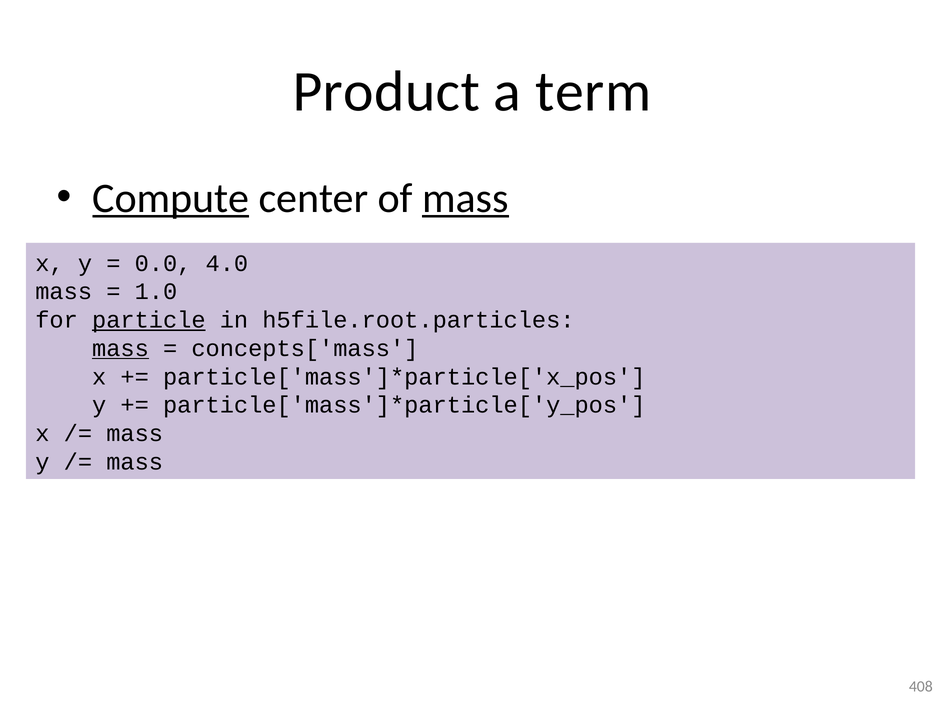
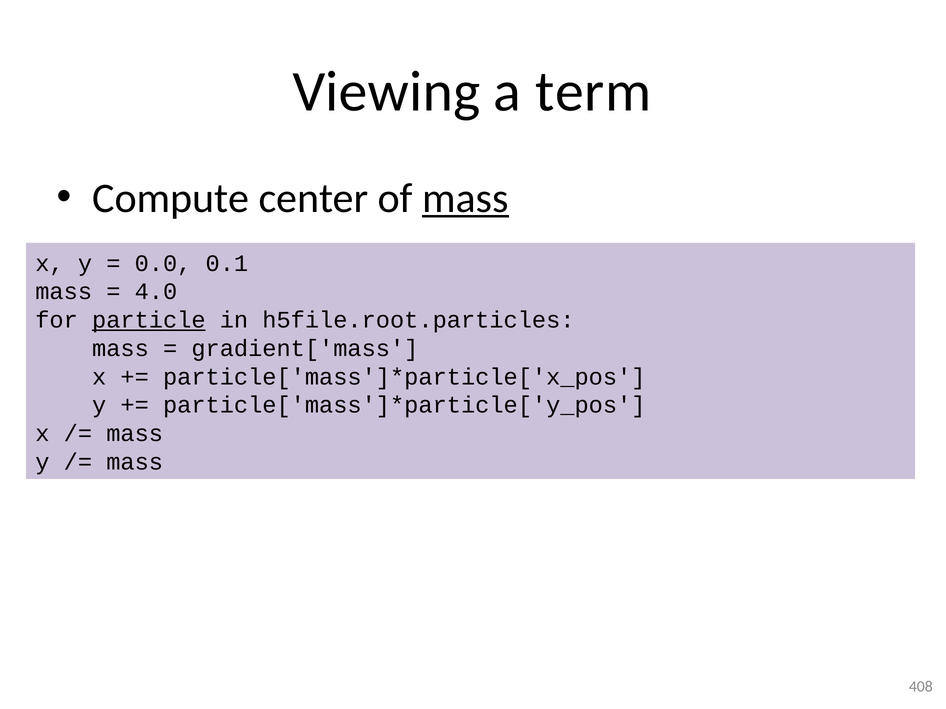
Product: Product -> Viewing (386, 92)
Compute underline: present -> none (171, 198)
4.0: 4.0 -> 0.1 (227, 263)
1.0: 1.0 -> 4.0 (156, 292)
mass underline: present -> none (120, 349)
concepts['mass: concepts['mass -> gradient['mass (305, 349)
